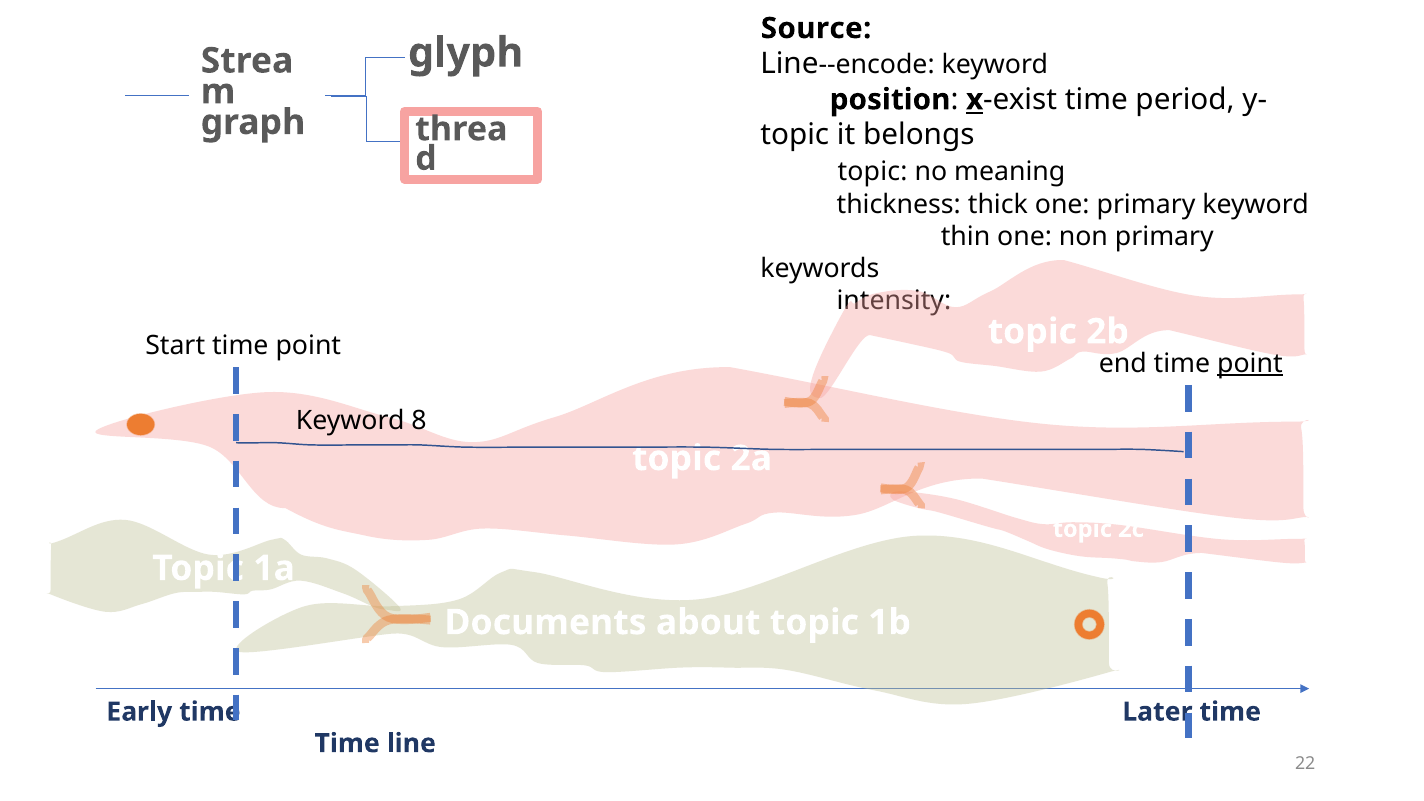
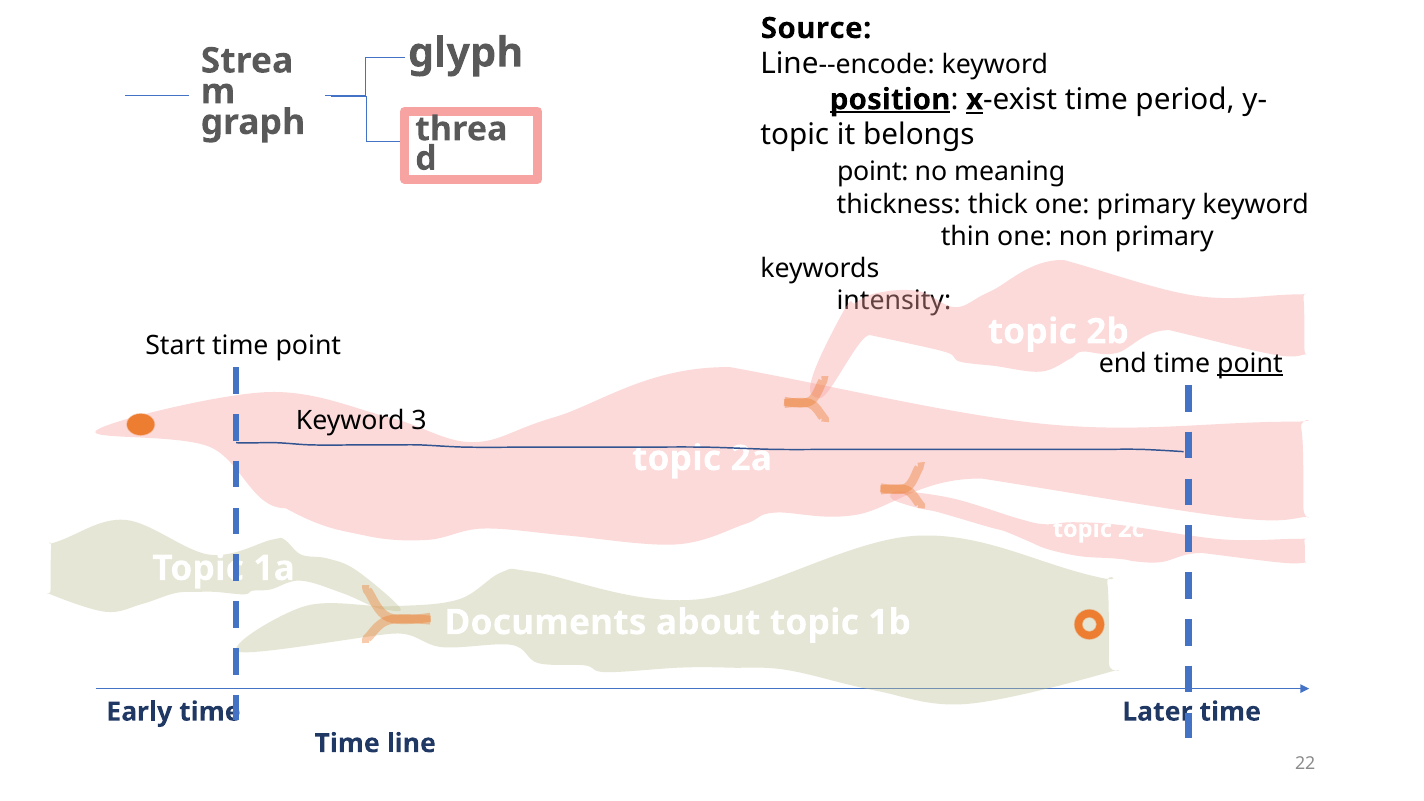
position underline: none -> present (890, 100)
topic: topic -> point (873, 172)
8: 8 -> 3 (419, 421)
